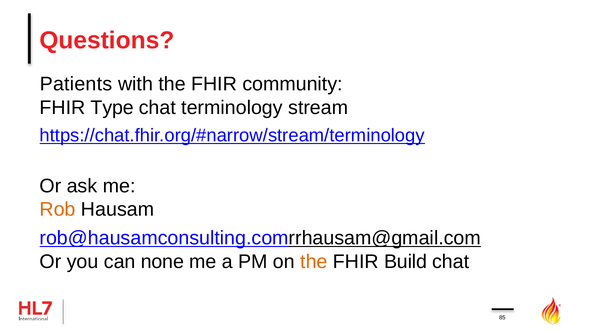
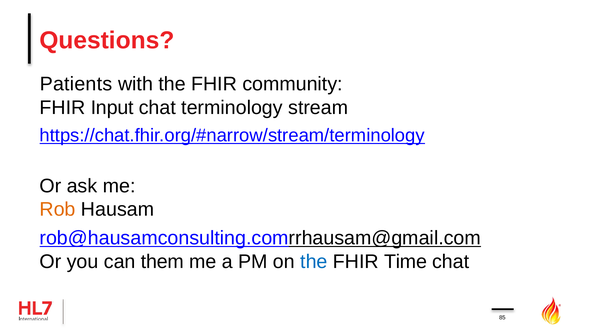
Type: Type -> Input (112, 107)
none: none -> them (162, 261)
the colour: orange -> blue (314, 261)
Build: Build -> Time (406, 261)
